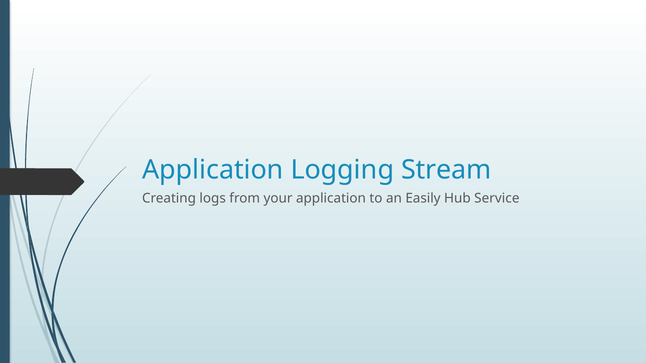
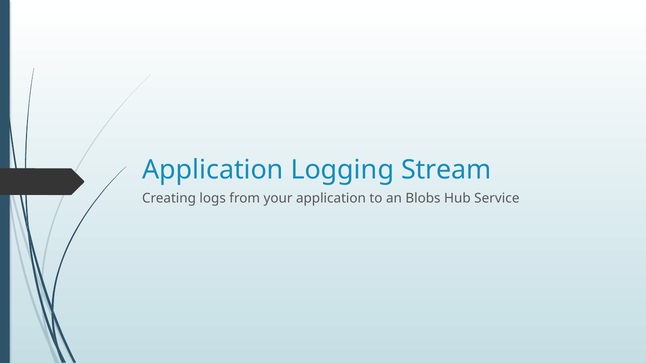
Easily: Easily -> Blobs (423, 198)
